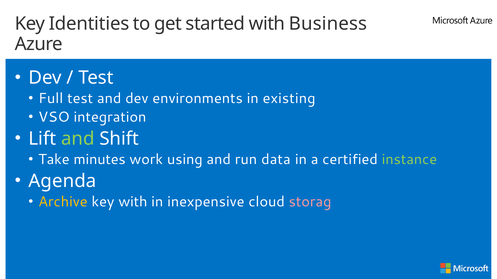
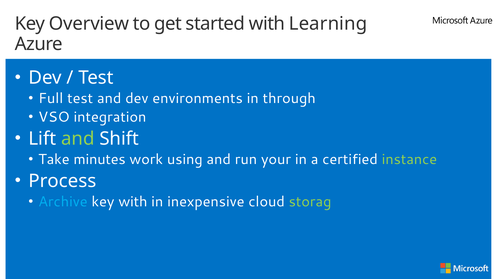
Identities: Identities -> Overview (89, 24)
Business: Business -> Learning (328, 24)
existing: existing -> through (289, 99)
data: data -> your (276, 160)
Agenda: Agenda -> Process (63, 181)
Archive colour: yellow -> light blue (63, 202)
storag colour: pink -> light green (310, 202)
